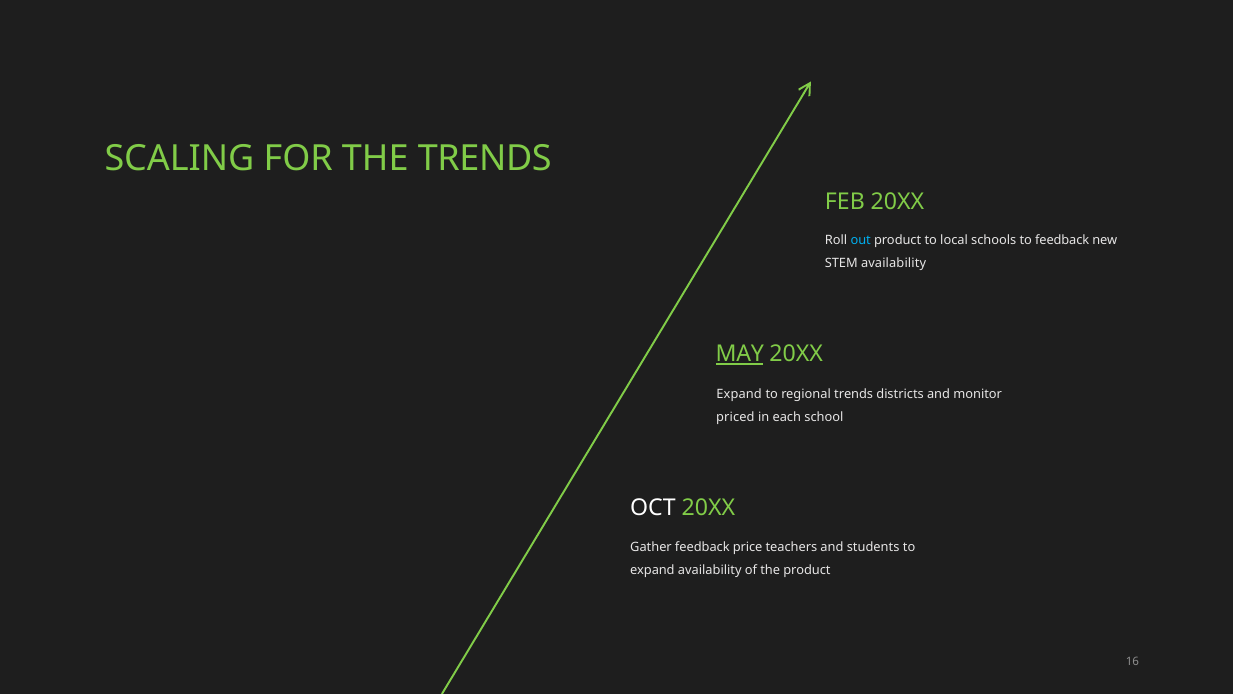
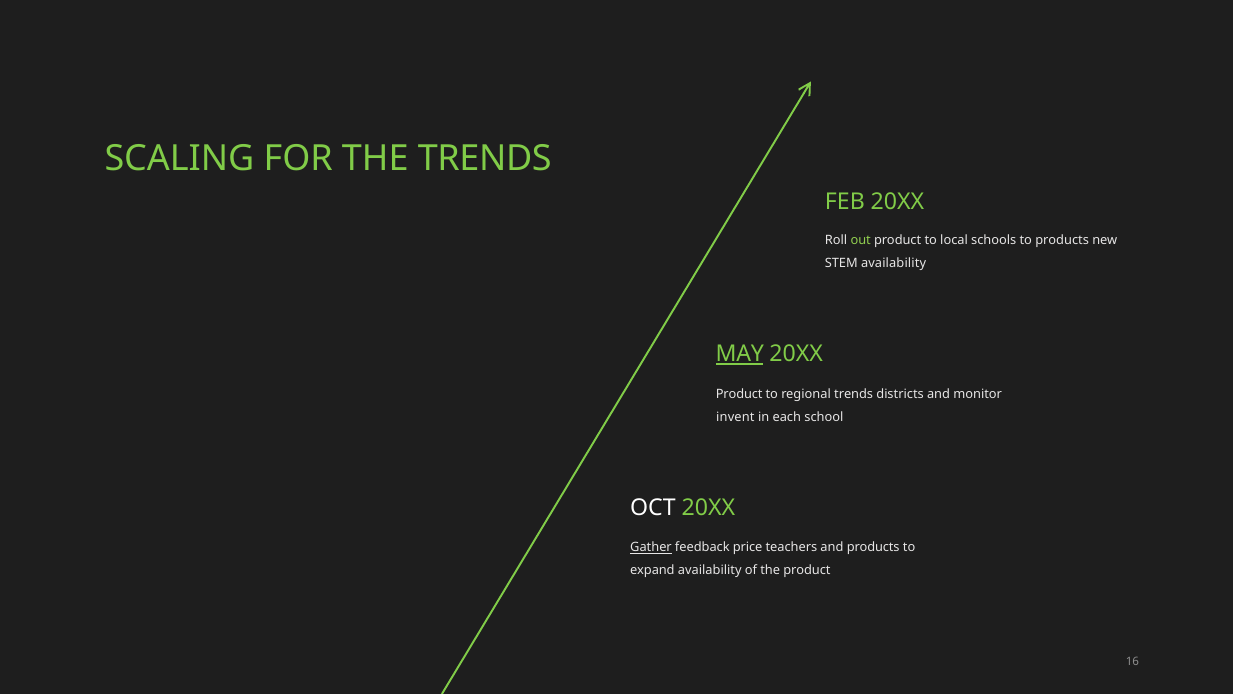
out colour: light blue -> light green (861, 240)
to feedback: feedback -> products (1062, 240)
Expand: Expand -> Product (739, 394)
priced: priced -> invent (735, 417)
Gather underline: none -> present (651, 547)
and students: students -> products (873, 547)
